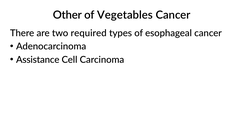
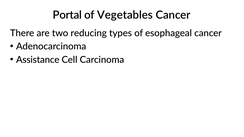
Other: Other -> Portal (67, 15)
required: required -> reducing (89, 33)
